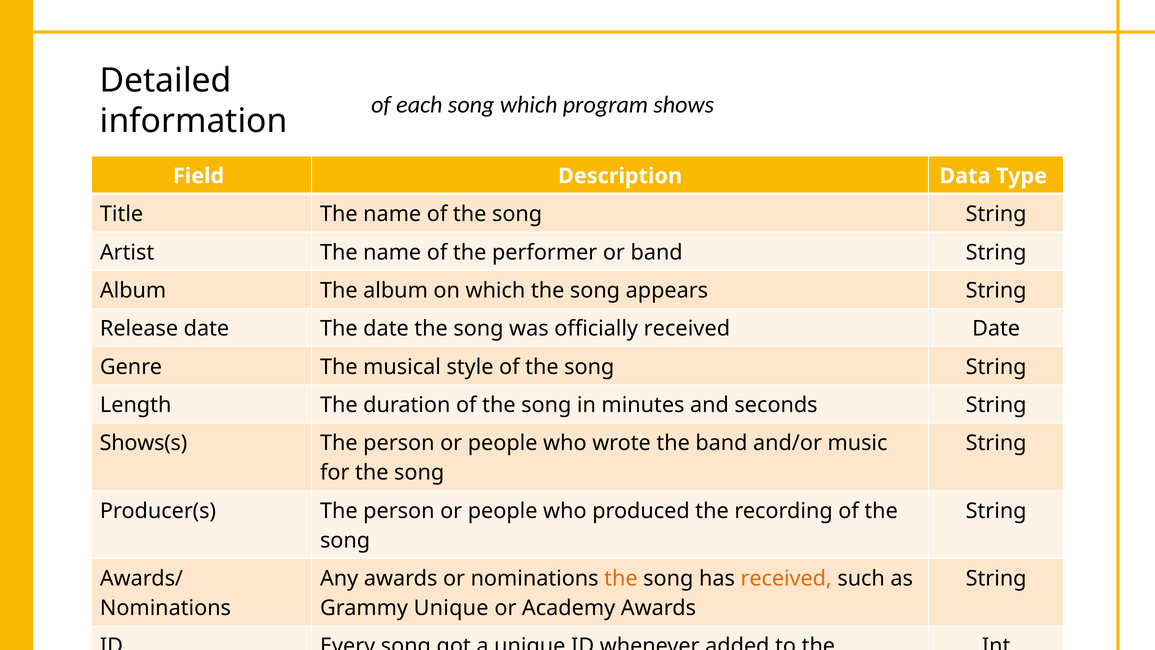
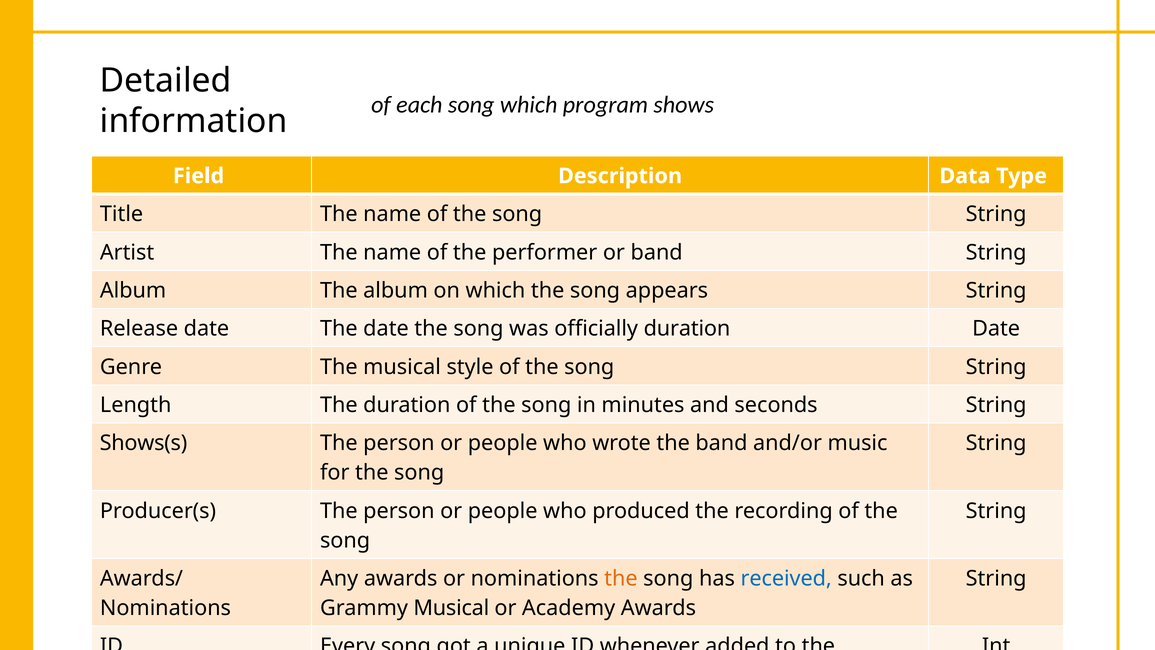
officially received: received -> duration (687, 329)
received colour: orange -> blue (786, 578)
Grammy Unique: Unique -> Musical (451, 608)
